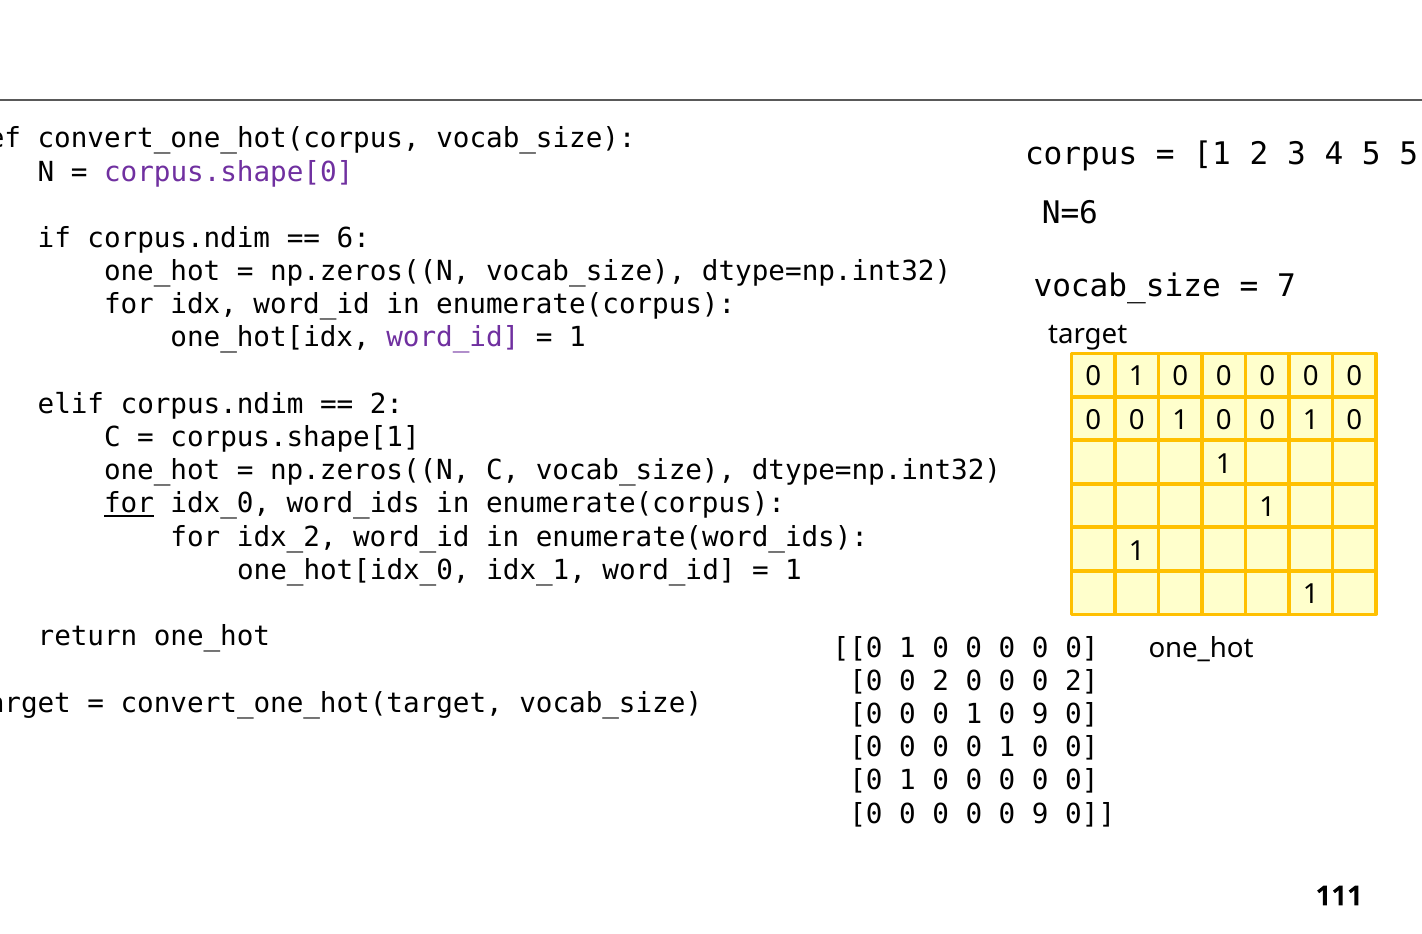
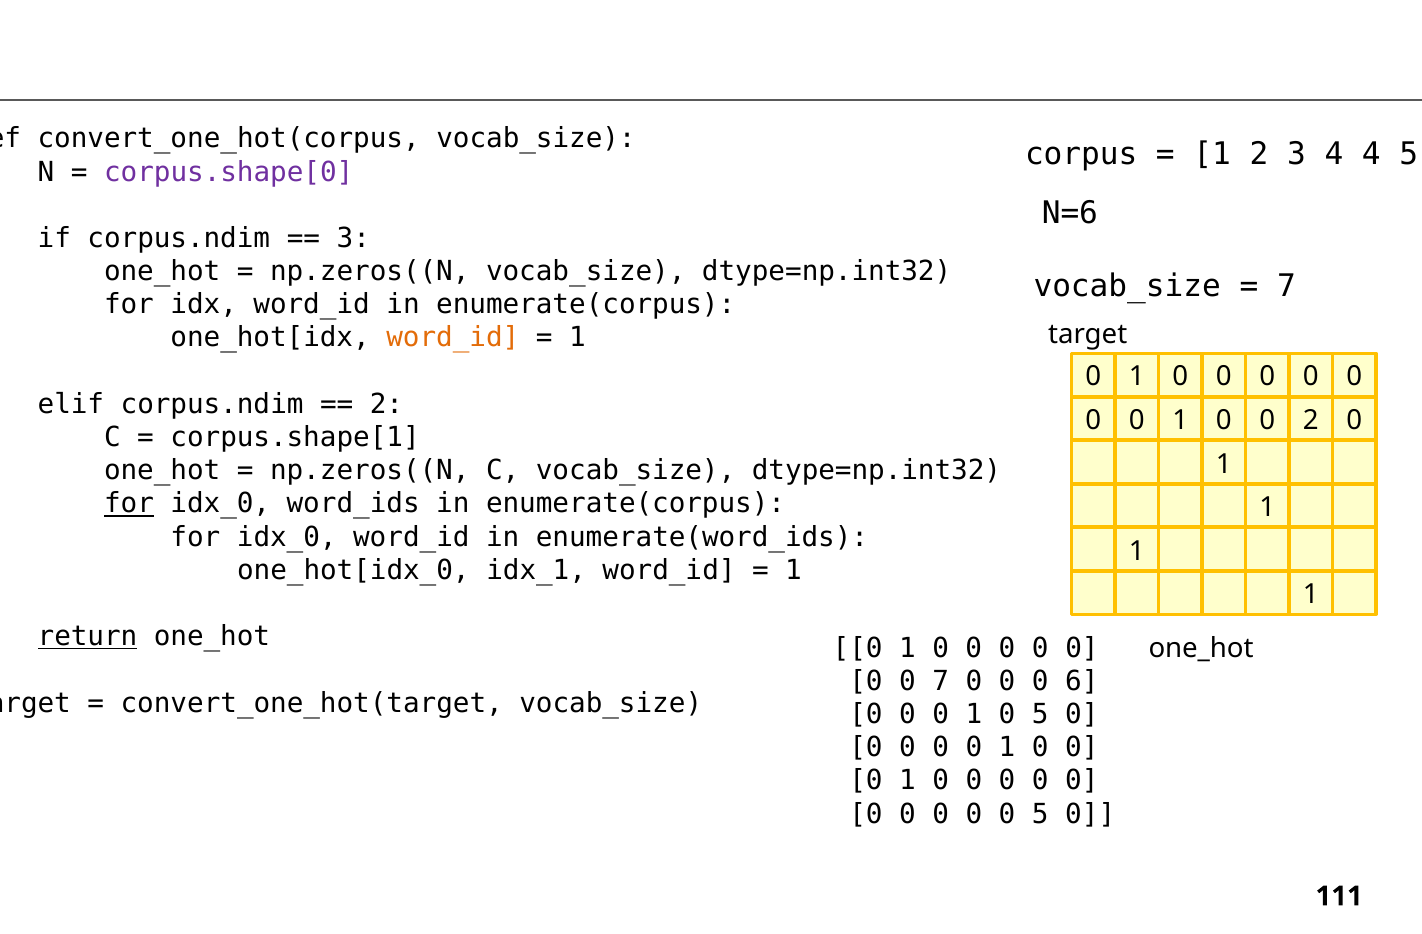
4 5: 5 -> 4 (1371, 154)
6: 6 -> 3 (353, 238)
word_id colour: purple -> orange (453, 338)
1 0 0 1: 1 -> 2 (1311, 420)
idx_2: idx_2 -> idx_0 (287, 537)
return underline: none -> present (87, 637)
2: 2 -> 7 (941, 681)
2: 2 -> 6 (1082, 681)
1 0 9: 9 -> 5 (1040, 714)
0 0 9: 9 -> 5 (1040, 814)
